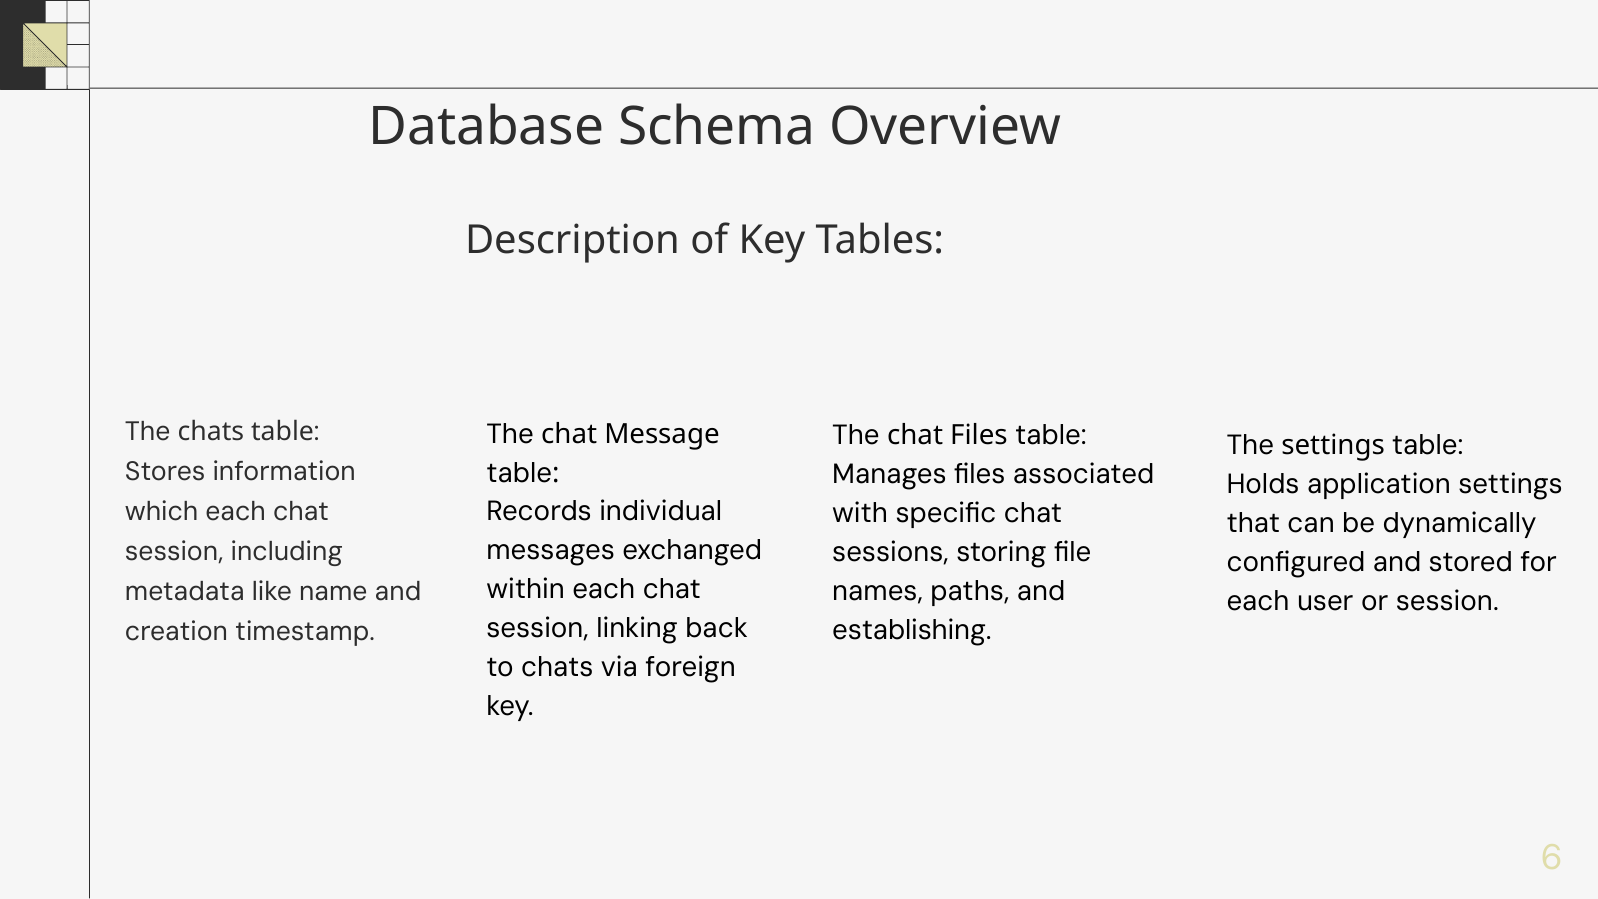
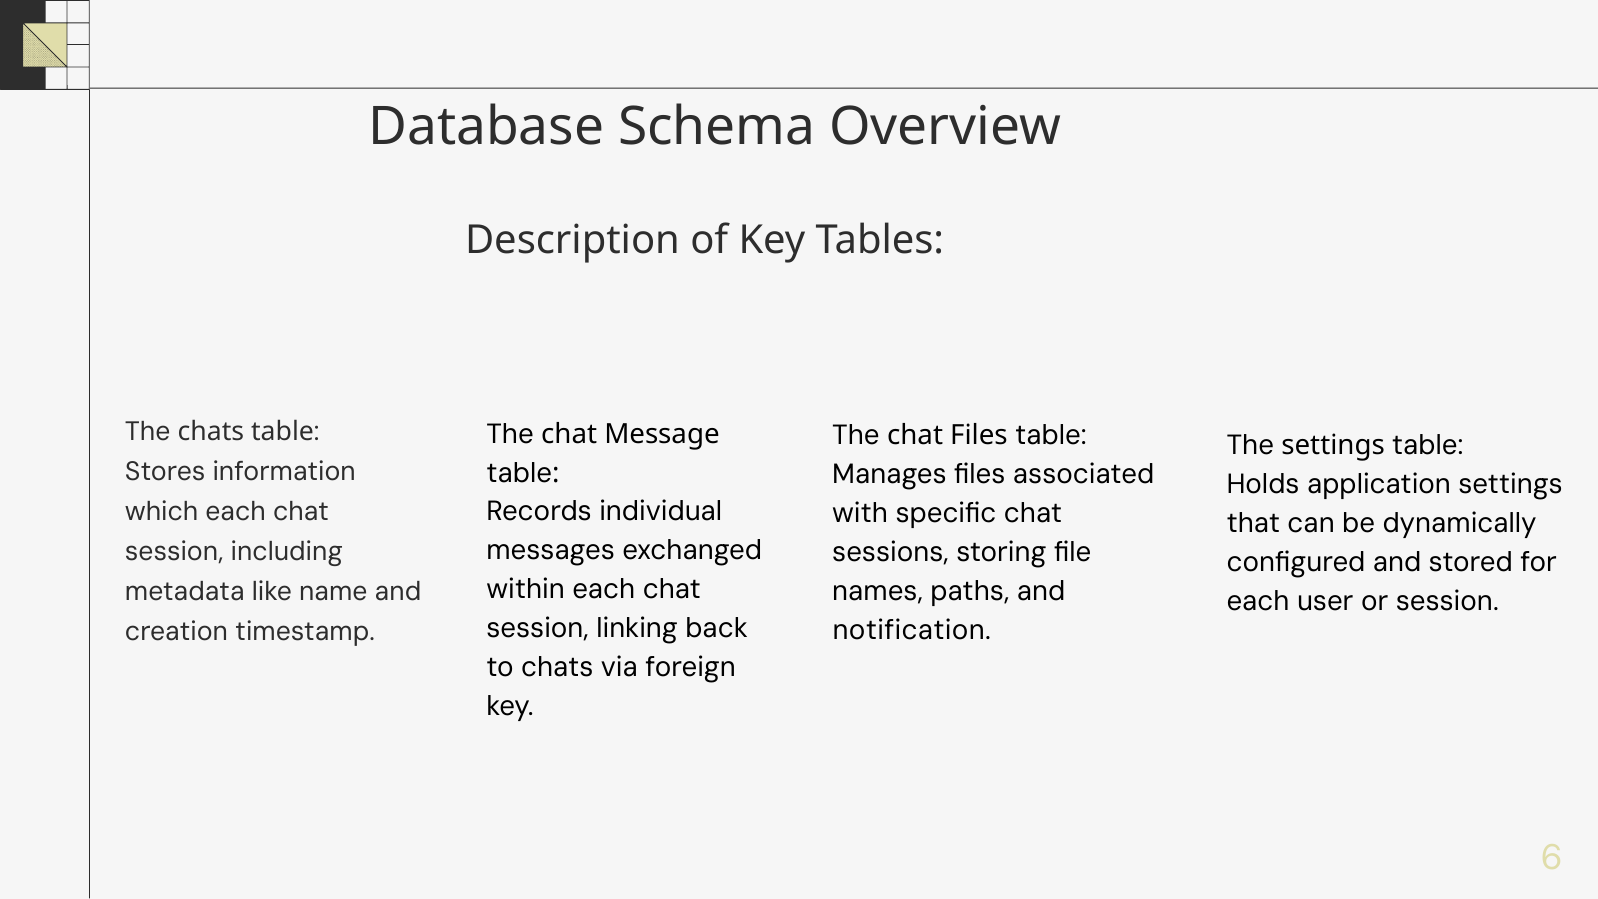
establishing: establishing -> notification (912, 630)
